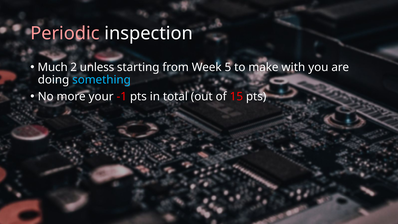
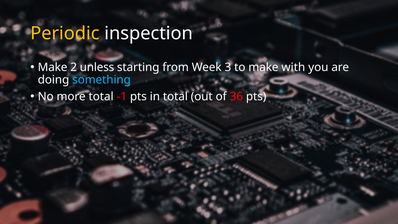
Periodic colour: pink -> yellow (65, 33)
Much: Much -> Make (53, 67)
5: 5 -> 3 (228, 67)
more your: your -> total (101, 97)
15: 15 -> 36 (236, 97)
